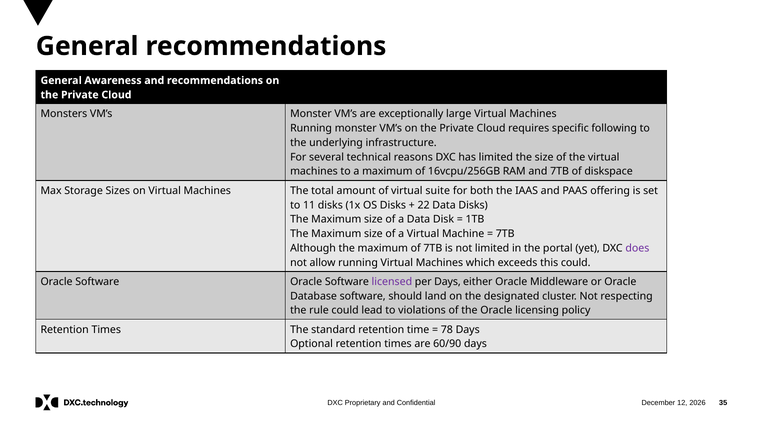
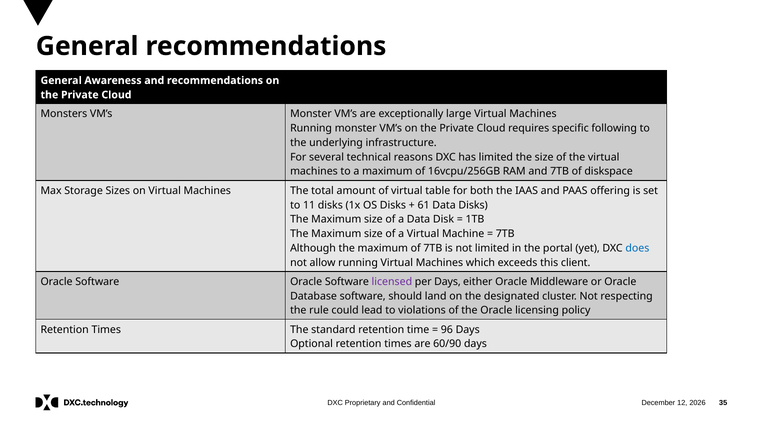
suite: suite -> table (438, 191)
22: 22 -> 61 (424, 205)
does colour: purple -> blue (637, 248)
this could: could -> client (576, 263)
78: 78 -> 96 (447, 330)
